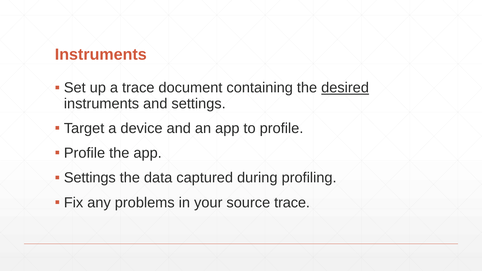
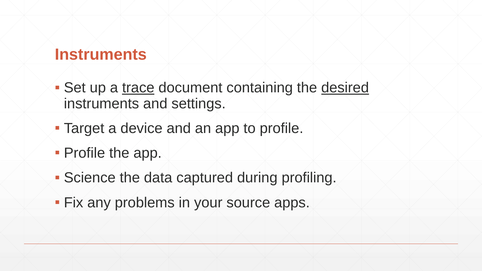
trace underline: none -> present (138, 88)
Settings: Settings -> Science (90, 178)
source trace: trace -> apps (292, 203)
